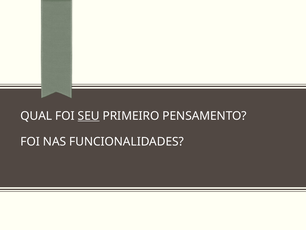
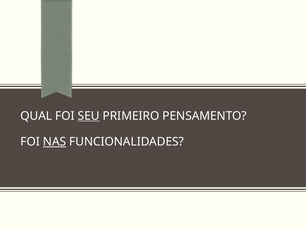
NAS underline: none -> present (55, 141)
